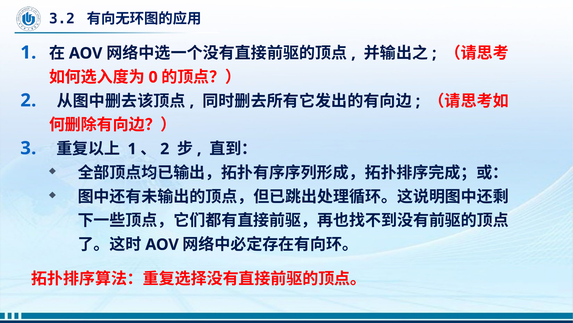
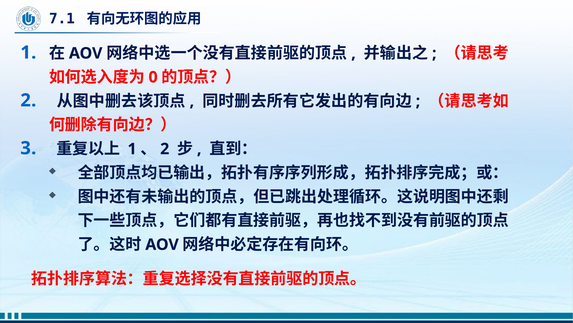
3.2: 3.2 -> 7.1 (62, 19)
